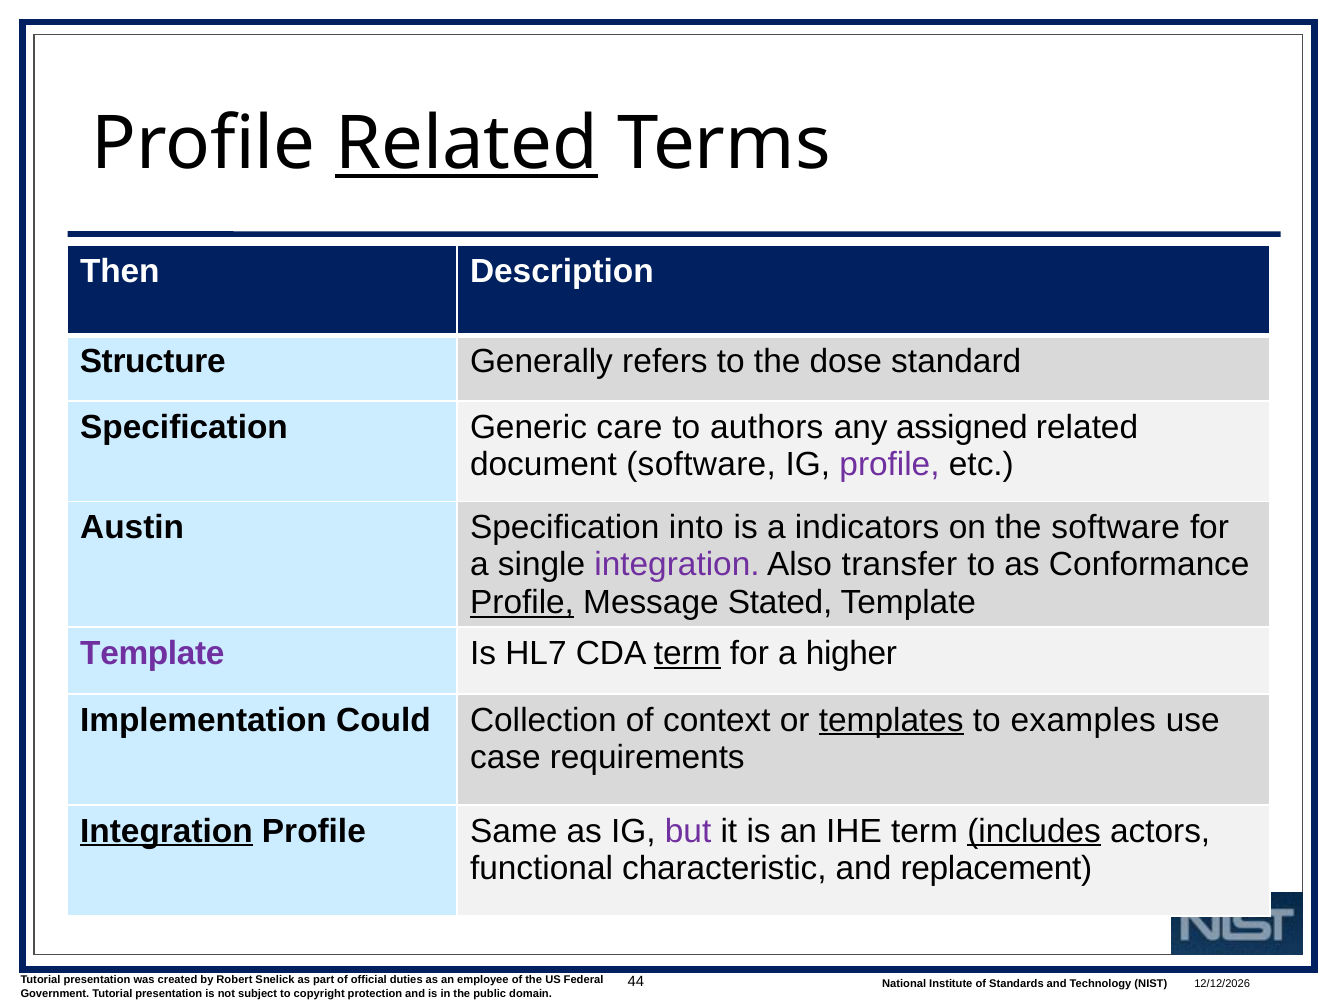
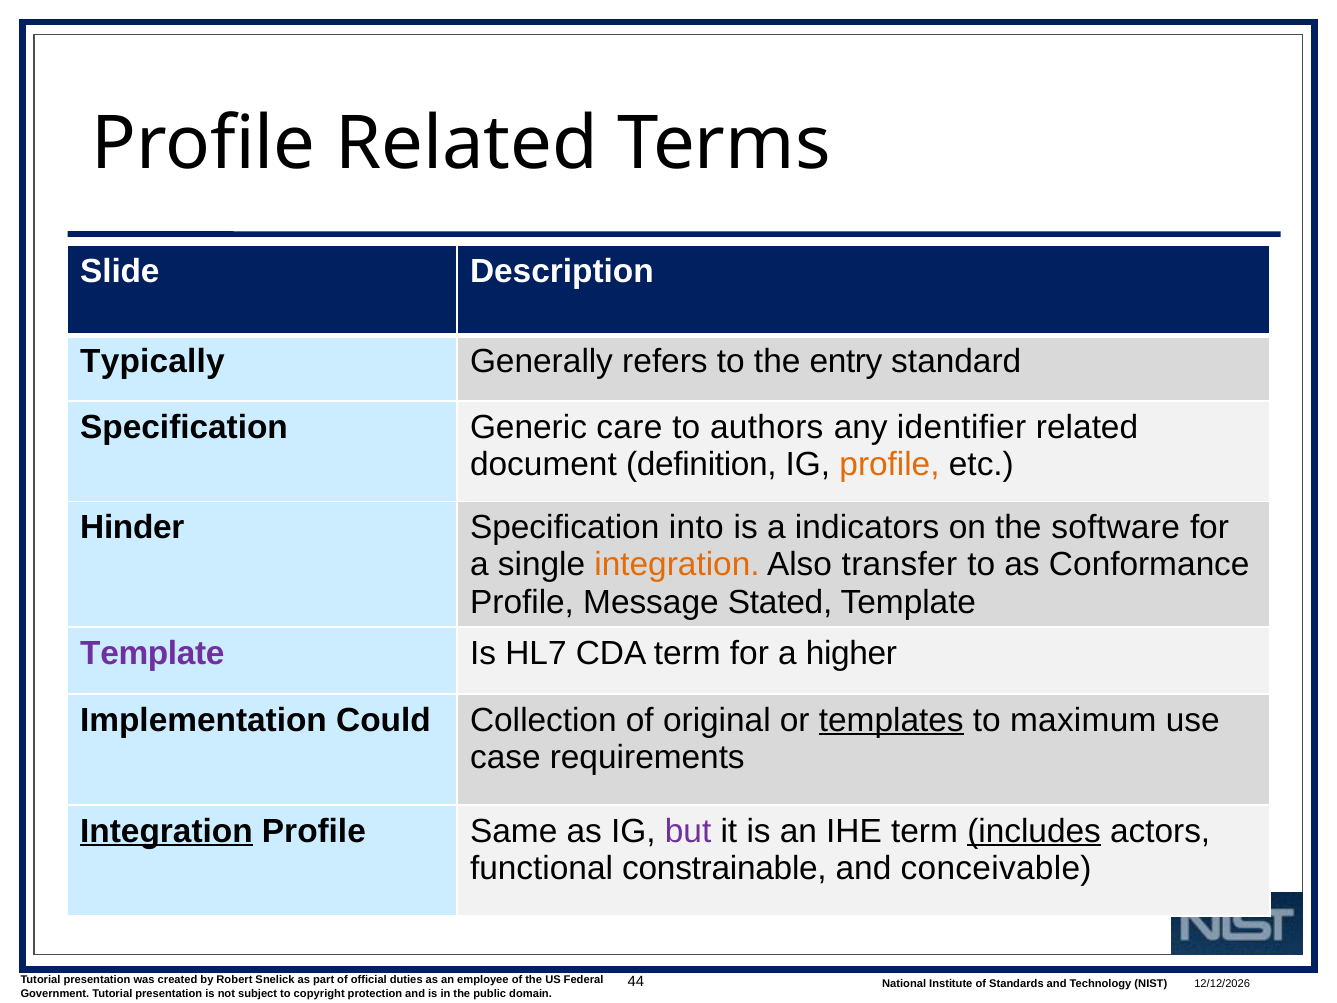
Related underline: present -> none (467, 144)
Then: Then -> Slide (120, 271)
Structure: Structure -> Typically (152, 361)
dose: dose -> entry (846, 361)
assigned: assigned -> identifier (962, 427)
document software: software -> definition (701, 464)
profile colour: purple -> orange (890, 464)
Austin: Austin -> Hinder (132, 527)
integration colour: purple -> orange (677, 565)
Profile underline: present -> none (522, 602)
term underline: present -> none (687, 653)
context: context -> original (717, 720)
examples: examples -> maximum (1083, 720)
characteristic: characteristic -> constrainable (724, 868)
replacement: replacement -> conceivable (996, 868)
